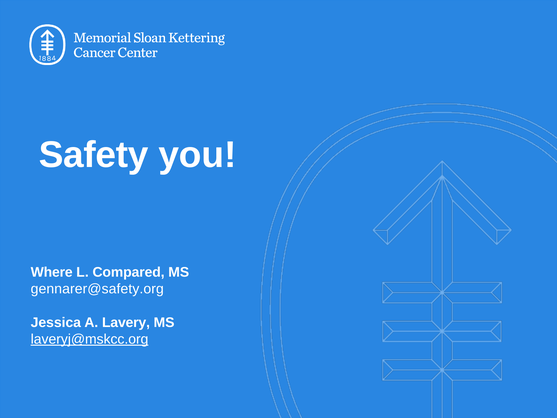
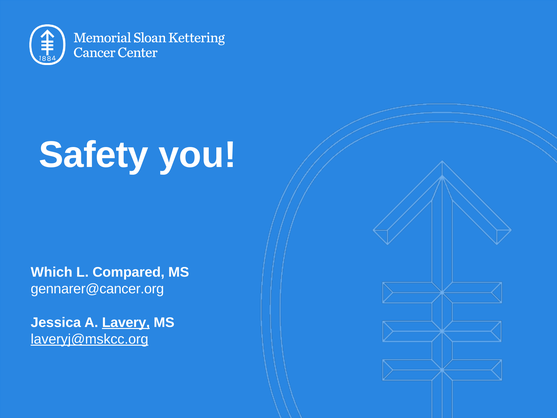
Where: Where -> Which (52, 272)
gennarer@safety.org: gennarer@safety.org -> gennarer@cancer.org (97, 289)
Lavery underline: none -> present (126, 322)
